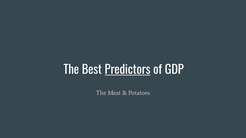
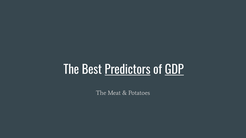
GDP underline: none -> present (174, 70)
